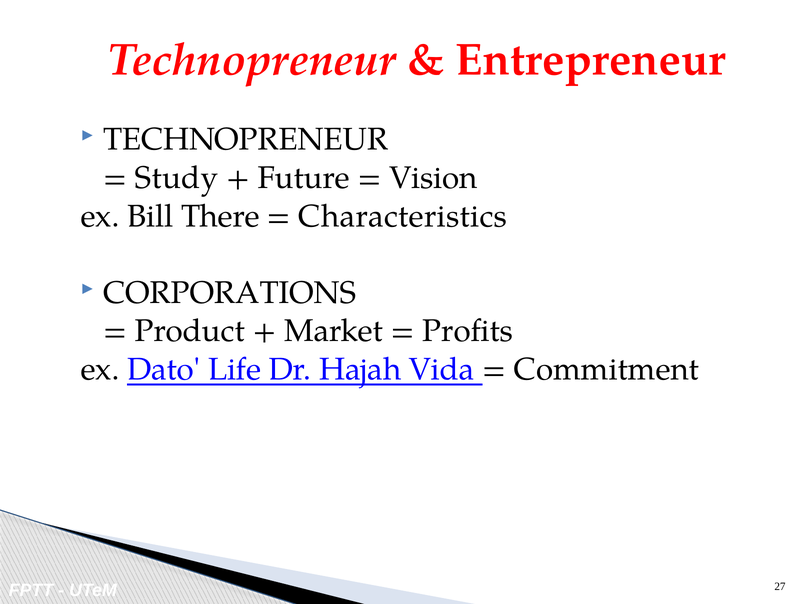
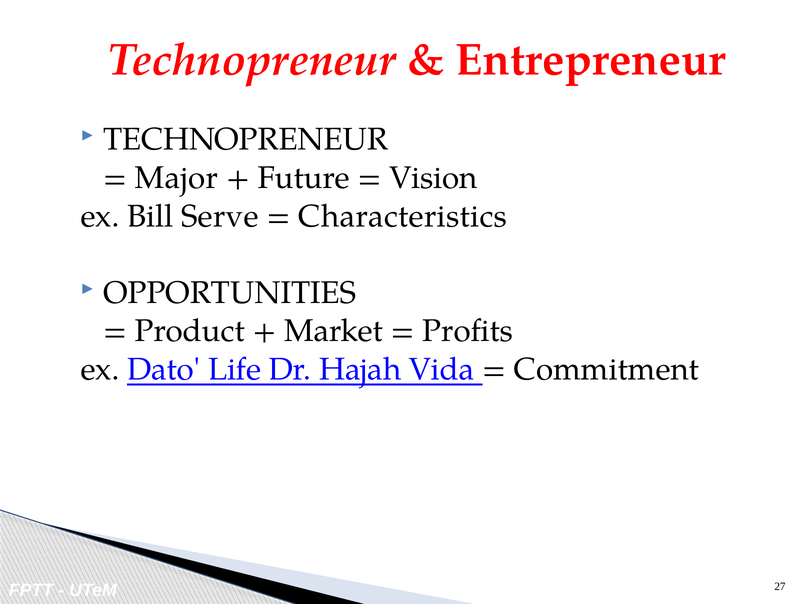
Study: Study -> Major (176, 178)
There: There -> Serve (220, 216)
CORPORATIONS: CORPORATIONS -> OPPORTUNITIES (230, 293)
